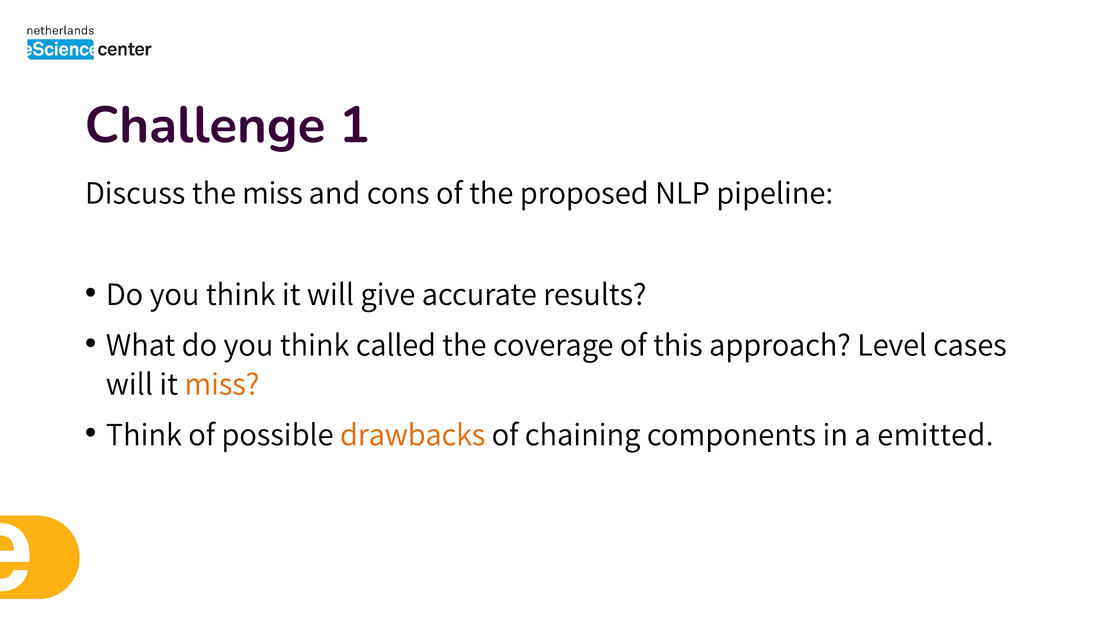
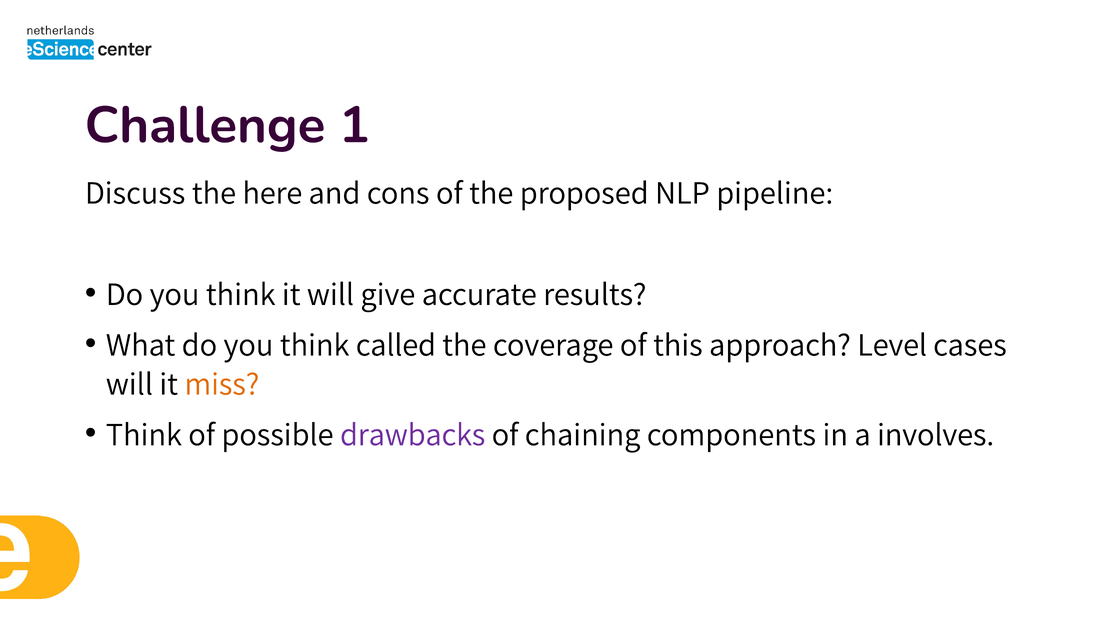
the miss: miss -> here (272, 193)
drawbacks colour: orange -> purple (413, 434)
emitted: emitted -> involves (936, 434)
